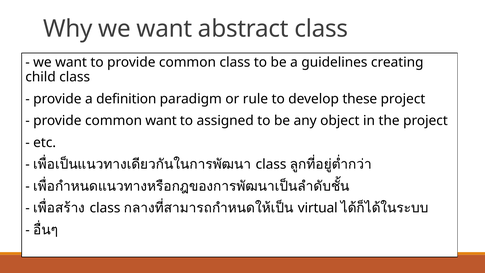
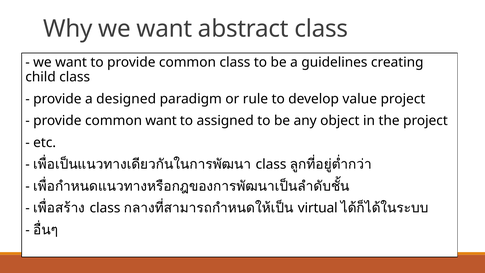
definition: definition -> designed (126, 99)
these: these -> value (360, 99)
